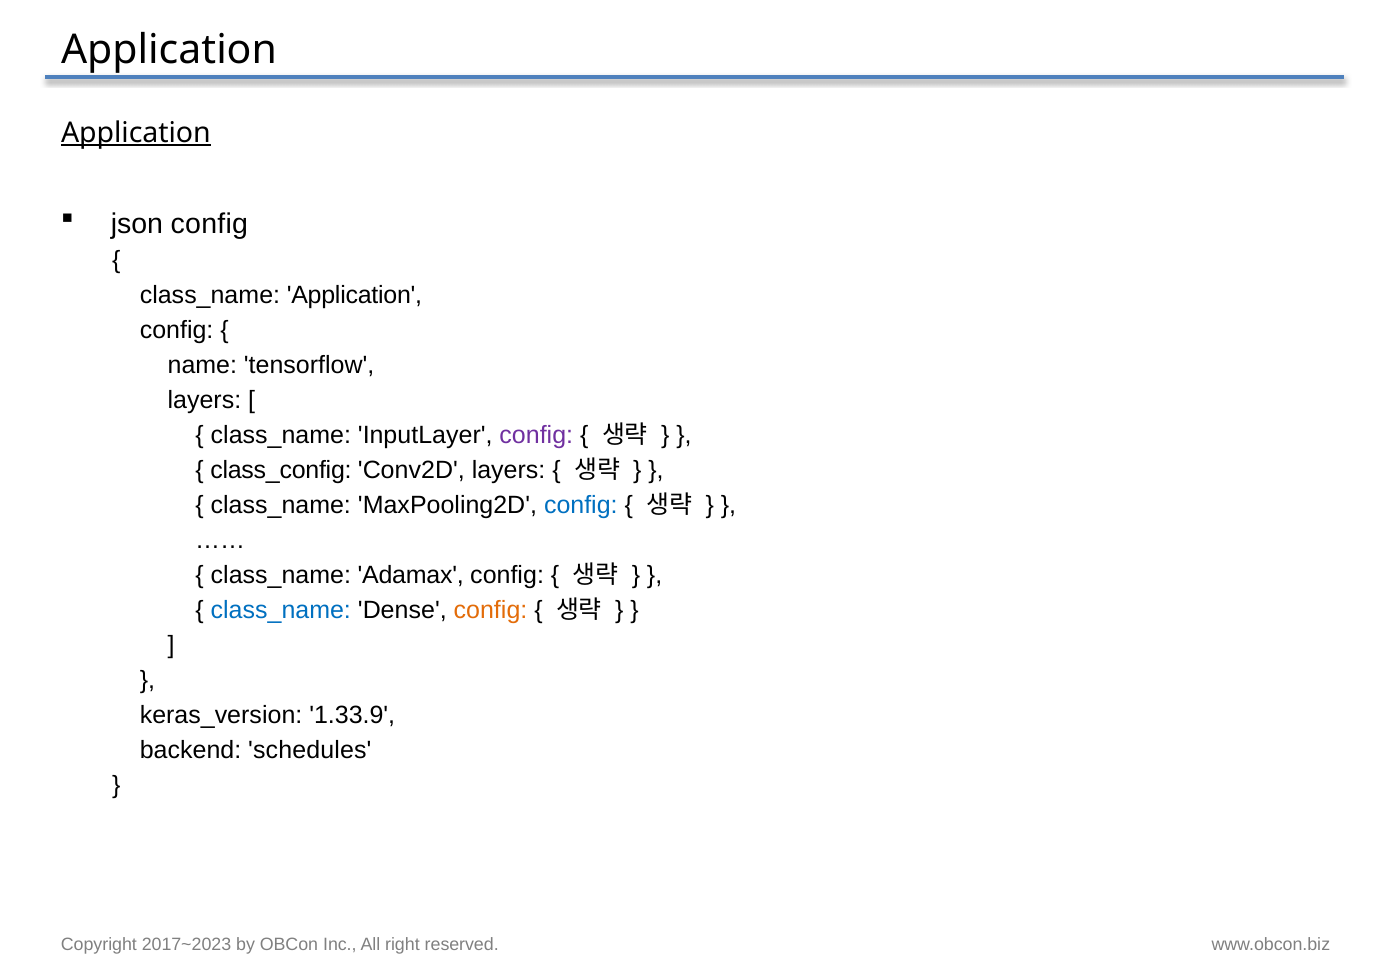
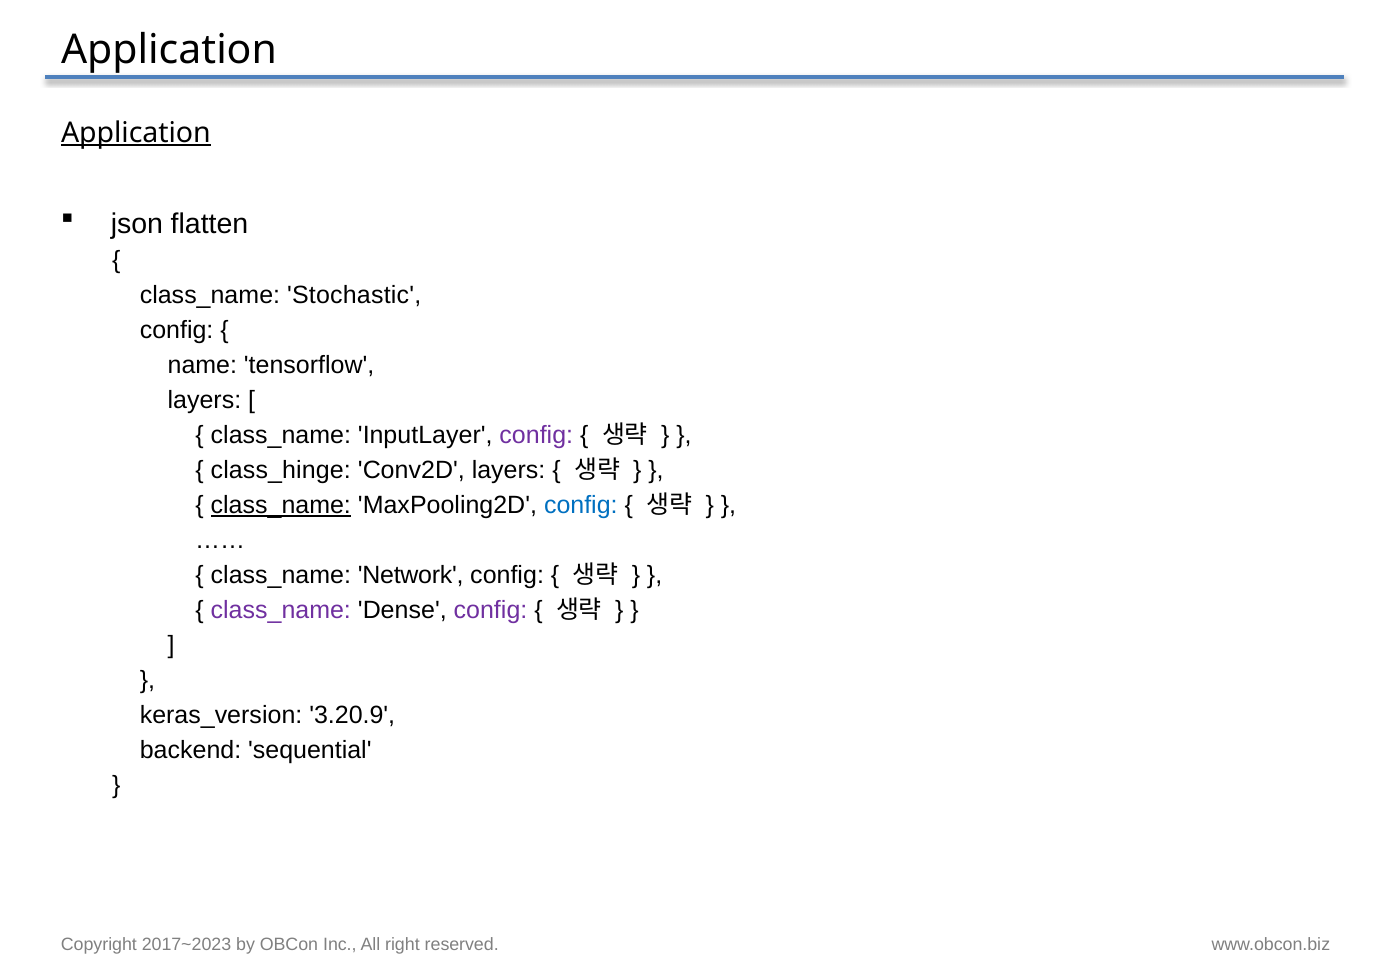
json config: config -> flatten (209, 224)
class_name Application: Application -> Stochastic (354, 296)
class_config: class_config -> class_hinge (281, 471)
class_name underline: none -> present (281, 506)
Adamax: Adamax -> Network (411, 575)
class_name colour: blue -> purple (281, 610)
config colour: orange -> purple (490, 610)
1.33.9: 1.33.9 -> 3.20.9 (352, 715)
schedules: schedules -> sequential (310, 750)
